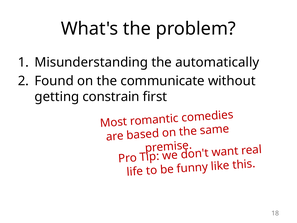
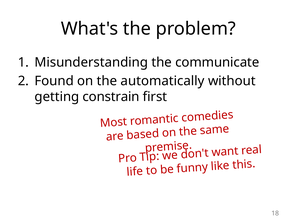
automatically: automatically -> communicate (217, 62)
communicate: communicate -> automatically (163, 81)
